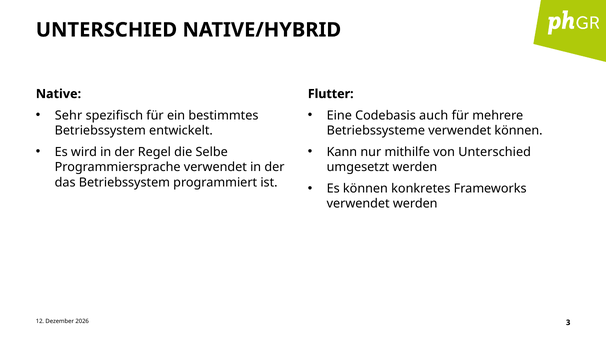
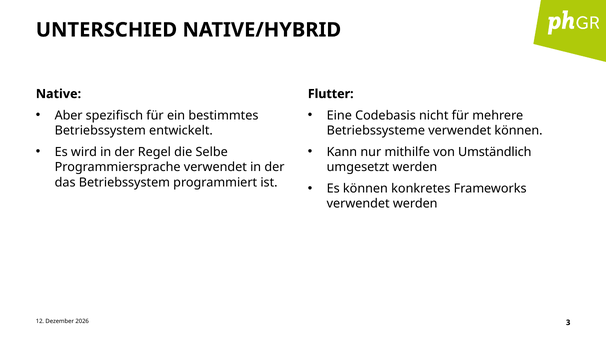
Sehr: Sehr -> Aber (69, 115)
auch: auch -> nicht (434, 115)
von Unterschied: Unterschied -> Umständlich (495, 152)
